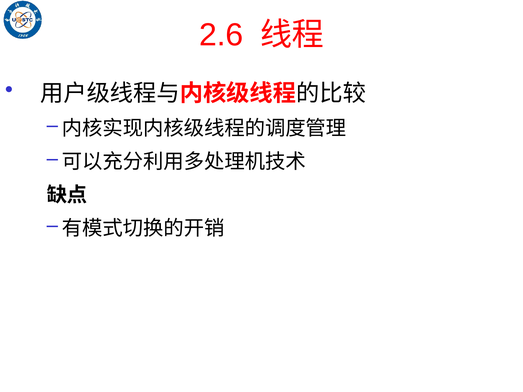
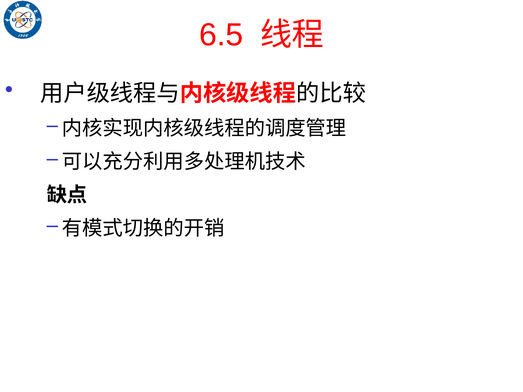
2.6: 2.6 -> 6.5 (221, 35)
